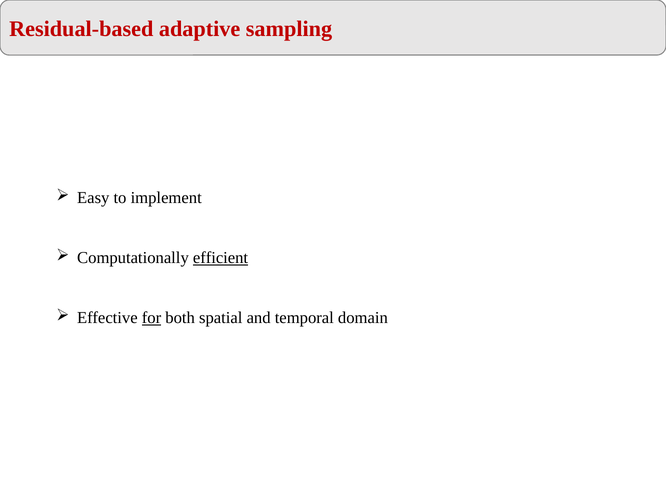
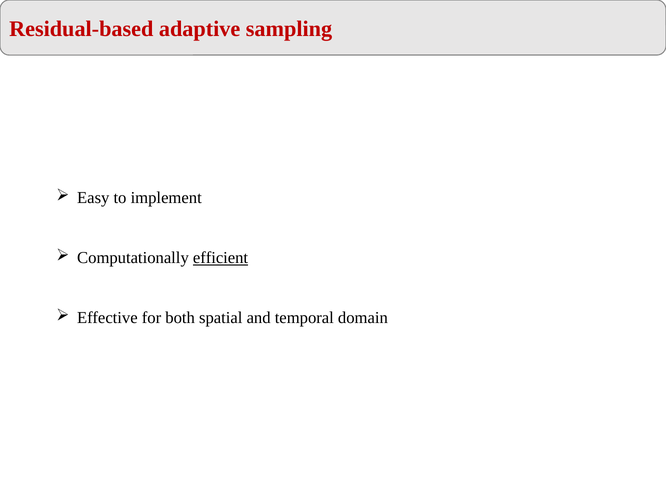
for underline: present -> none (152, 318)
